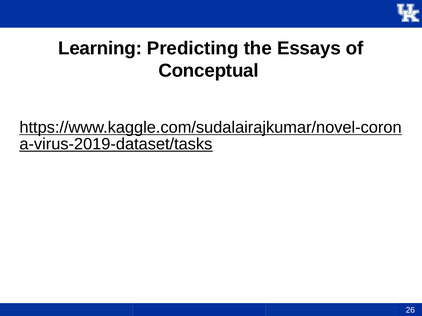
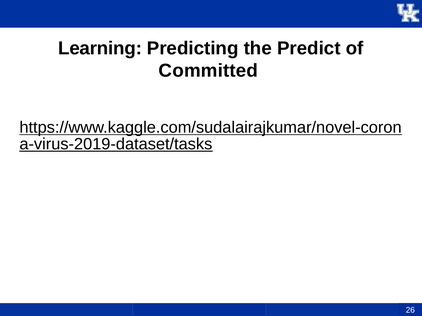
Essays: Essays -> Predict (309, 48)
Conceptual: Conceptual -> Committed (208, 71)
